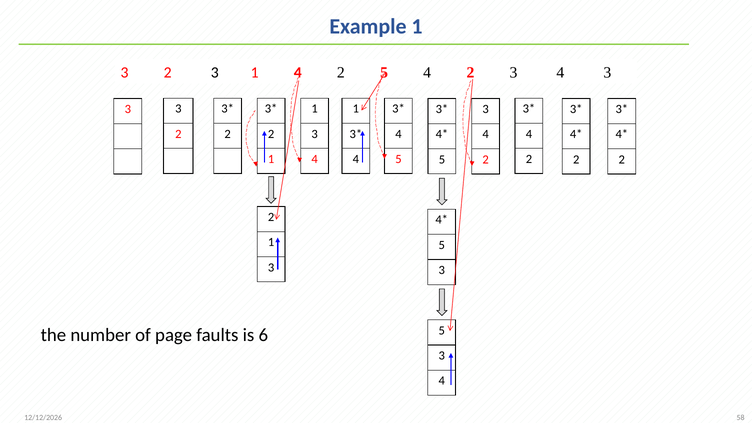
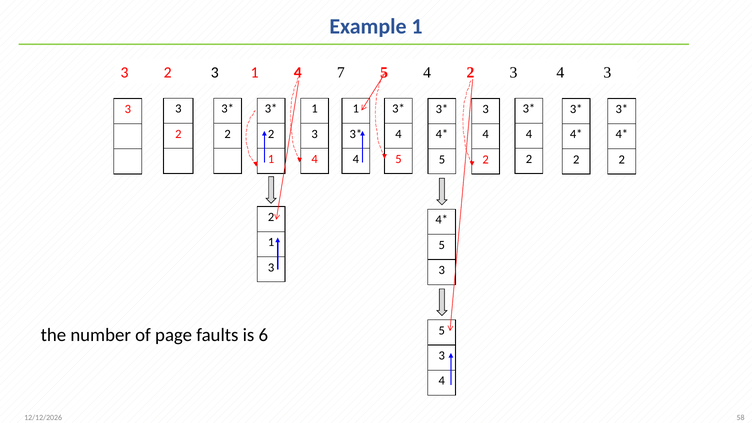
1 4 2: 2 -> 7 (341, 72)
